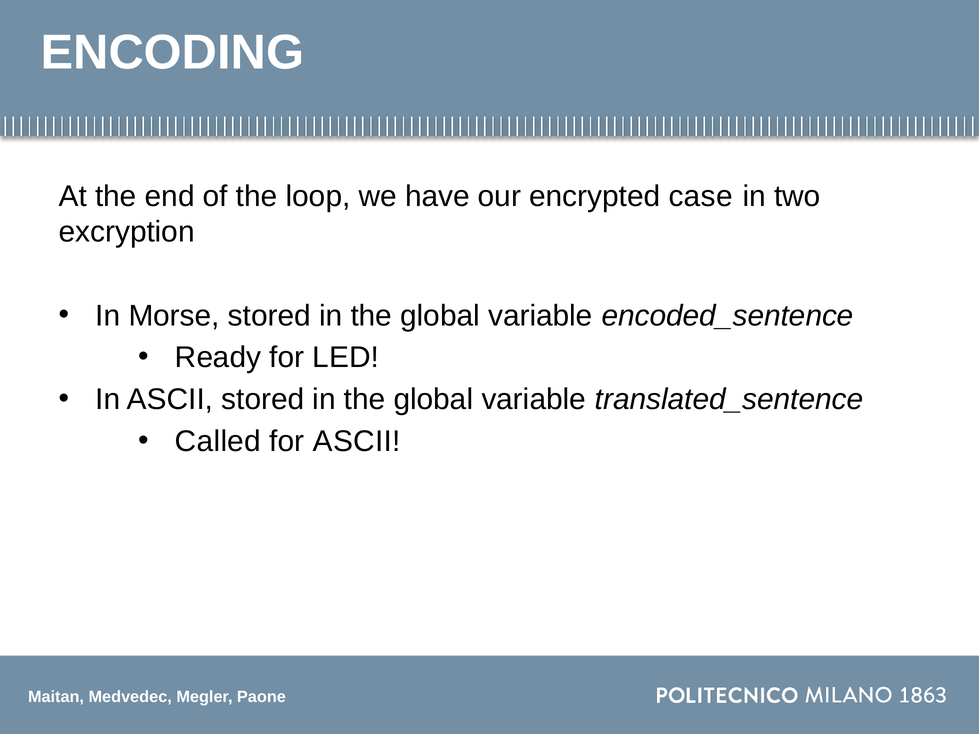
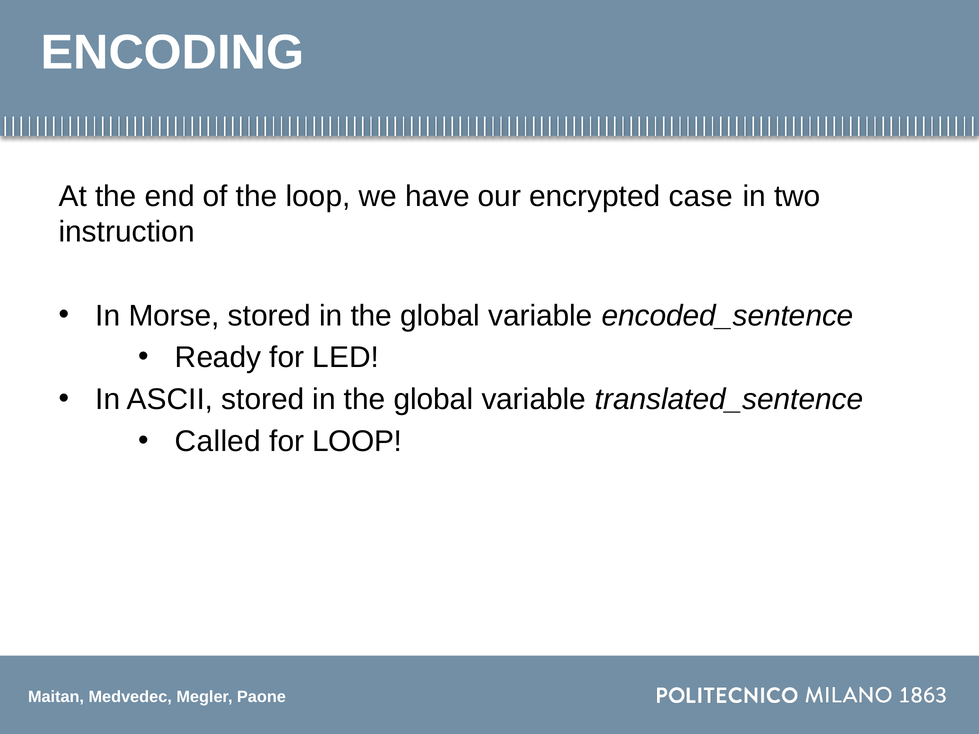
excryption: excryption -> instruction (127, 232)
for ASCII: ASCII -> LOOP (357, 441)
